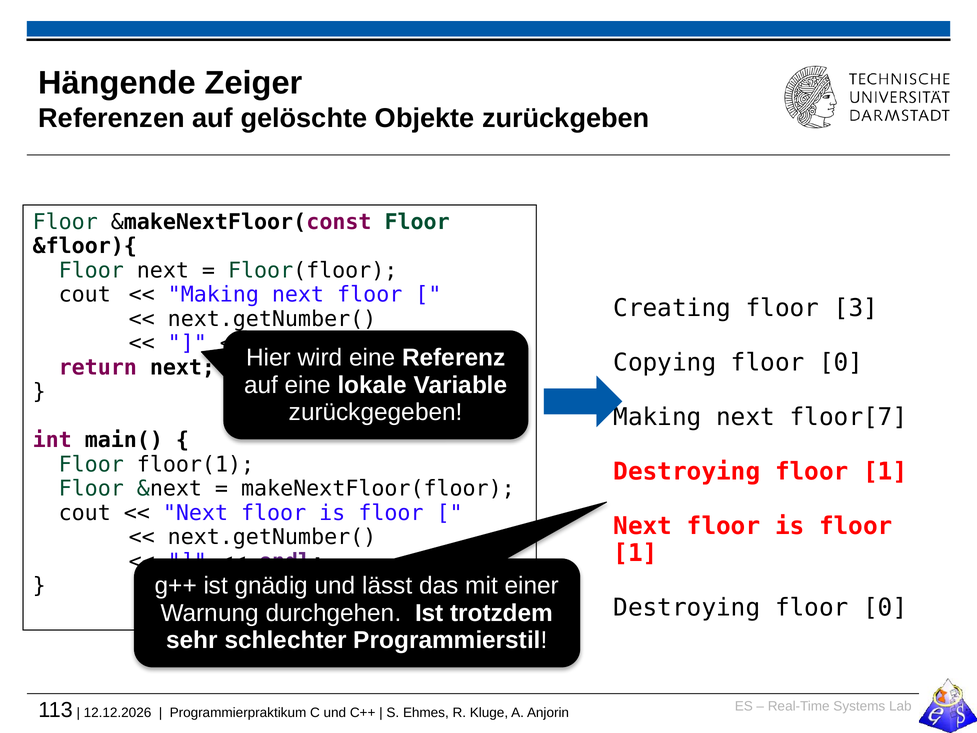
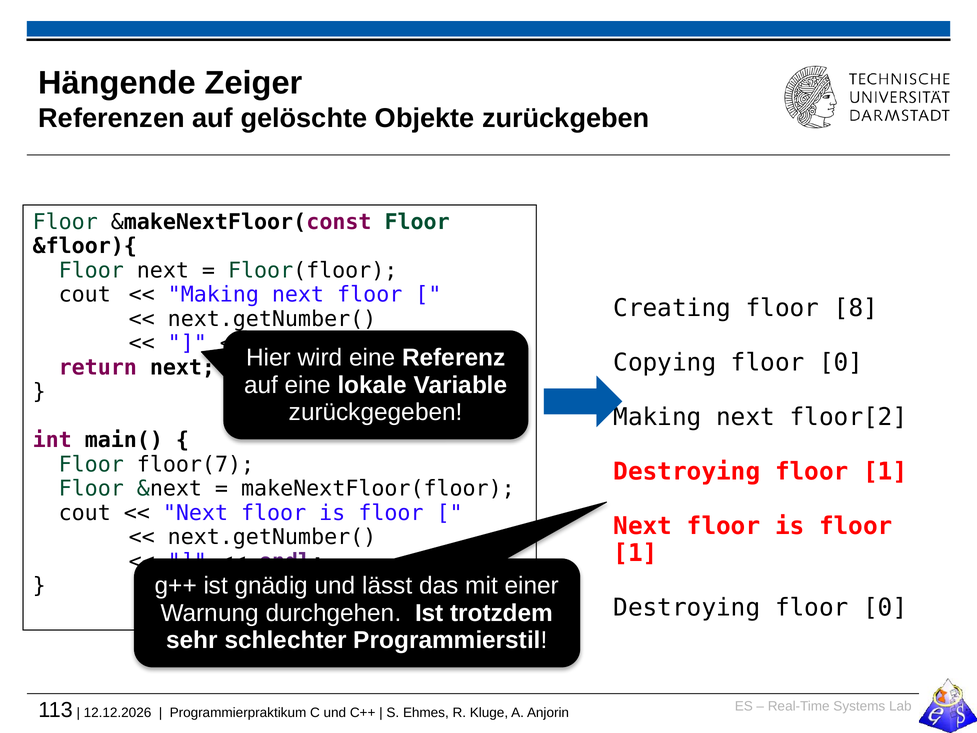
3: 3 -> 8 (856, 308)
floor[7: floor[7 -> floor[2 (849, 417)
floor(1: floor(1 -> floor(7 (195, 464)
